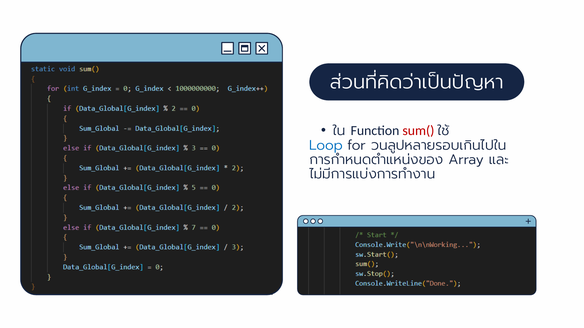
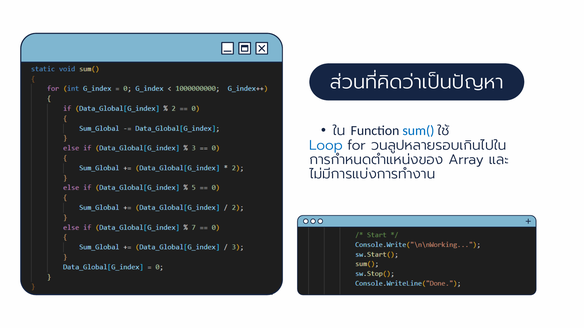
sum( colour: red -> blue (418, 131)
